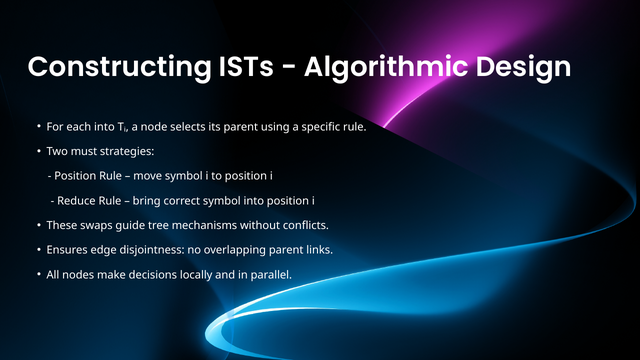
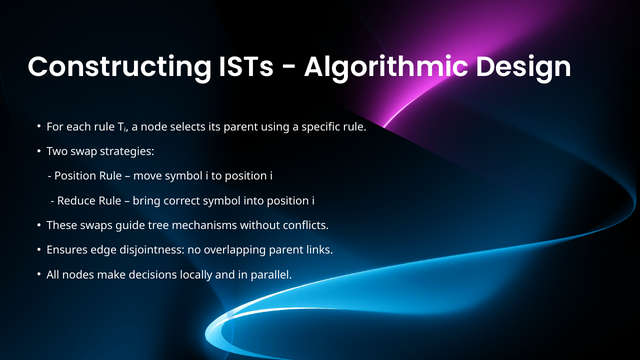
each into: into -> rule (104, 127)
must: must -> swap (84, 152)
